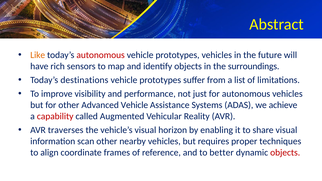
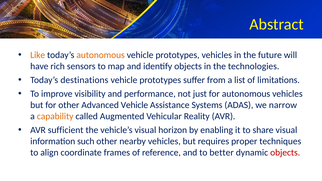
autonomous colour: red -> orange (101, 55)
surroundings: surroundings -> technologies (254, 66)
achieve: achieve -> narrow (283, 105)
capability colour: red -> orange (55, 116)
traverses: traverses -> sufficient (66, 130)
scan: scan -> such (86, 141)
